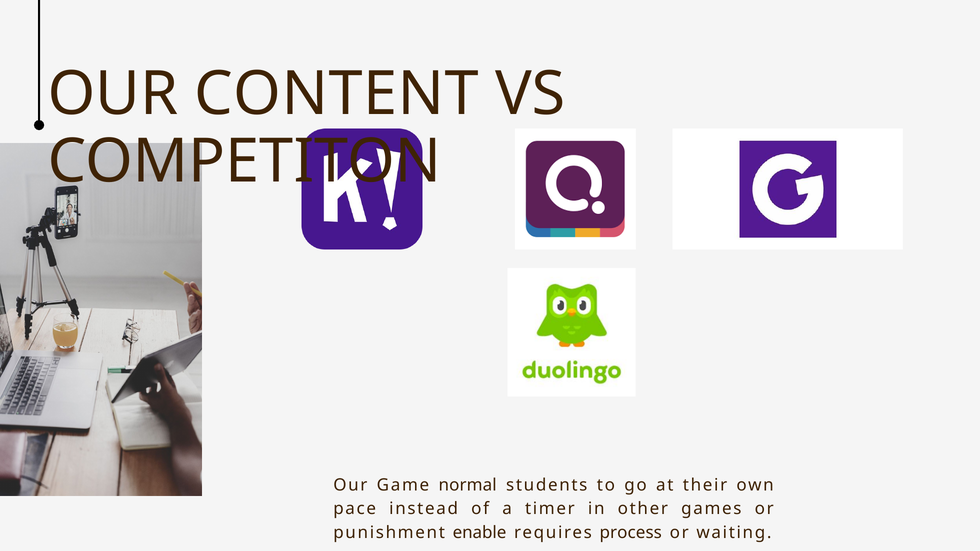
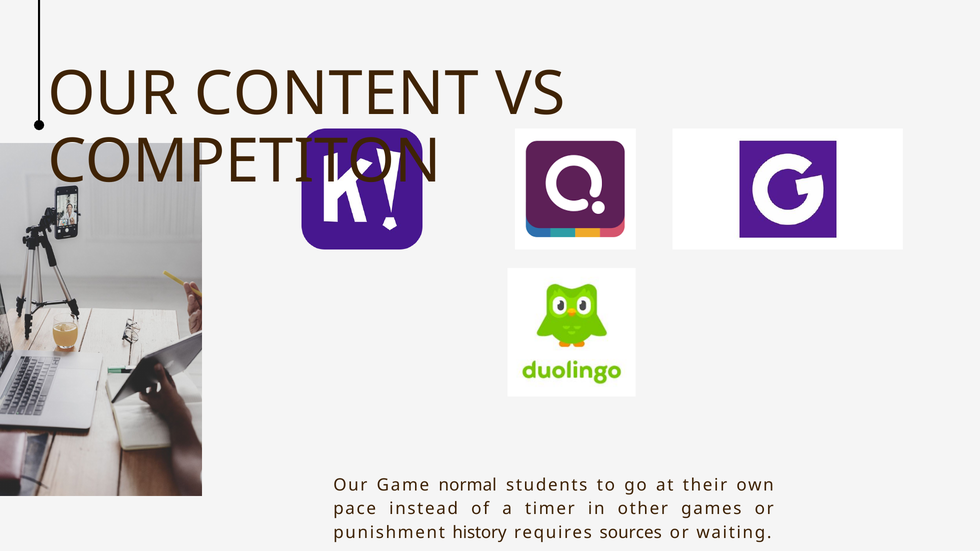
enable: enable -> history (480, 533)
process: process -> sources (631, 533)
